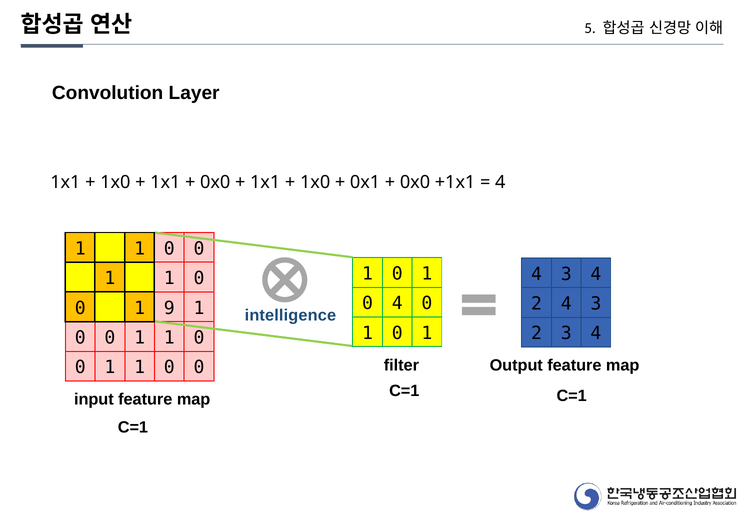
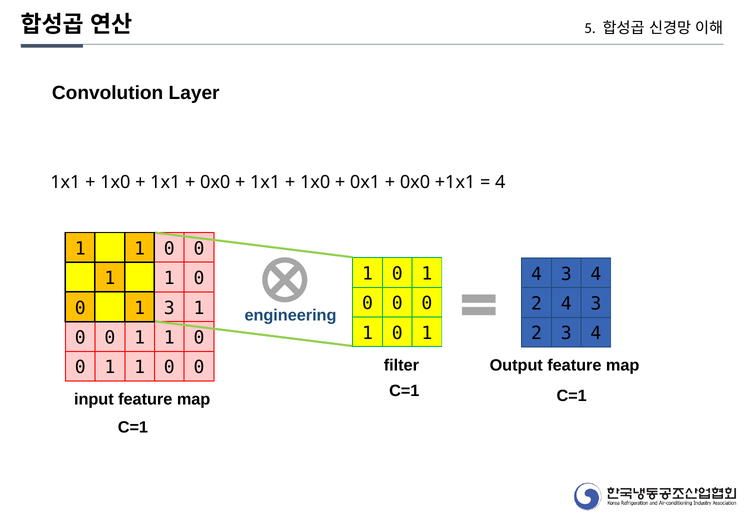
4: 4 -> 0 (397, 303)
1 9: 9 -> 3 (169, 308)
intelligence: intelligence -> engineering (290, 315)
